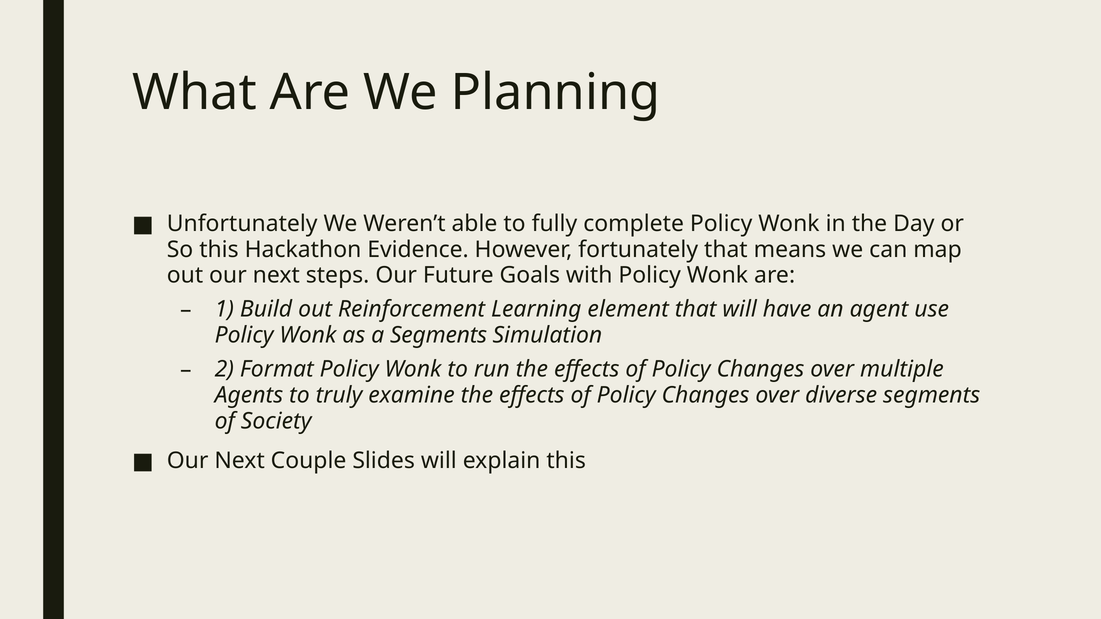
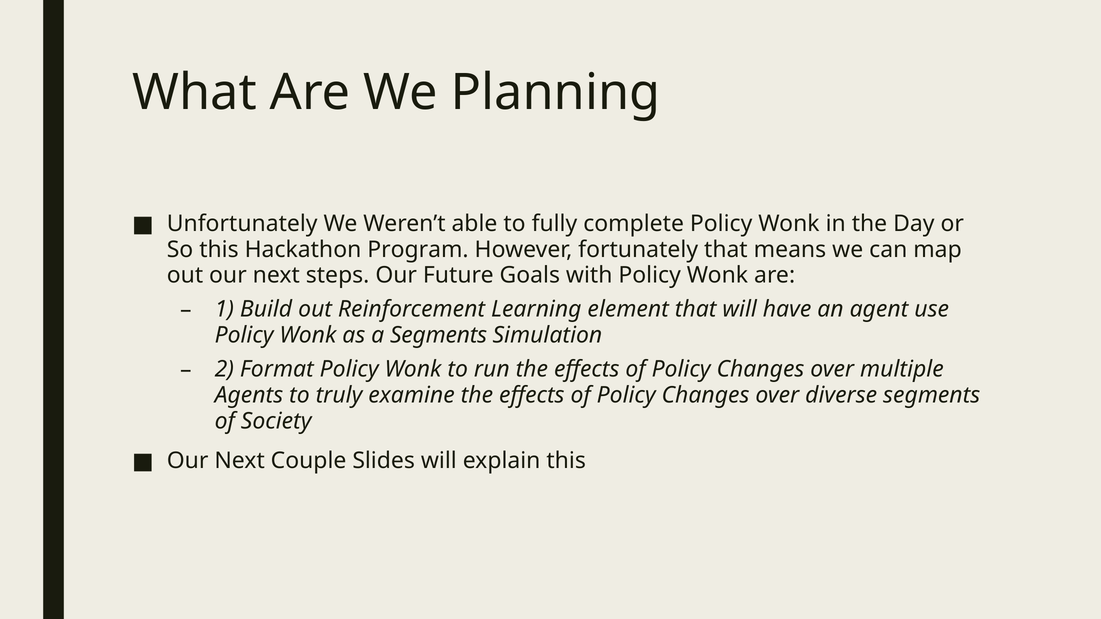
Evidence: Evidence -> Program (418, 250)
